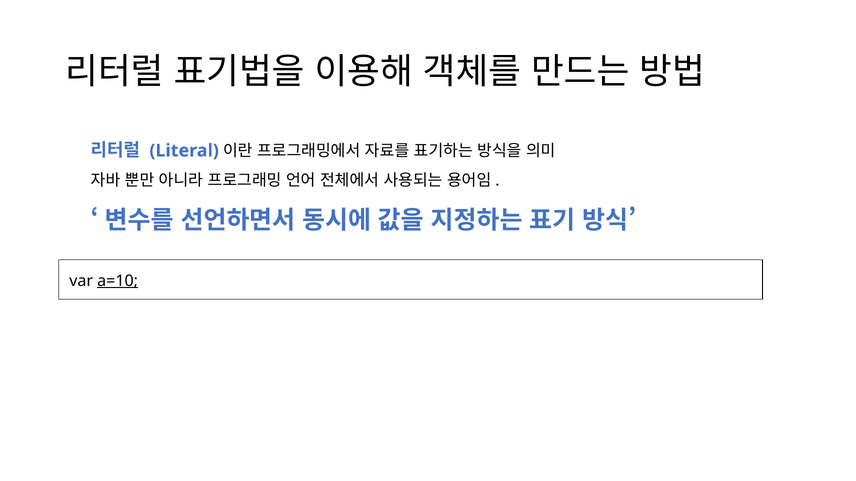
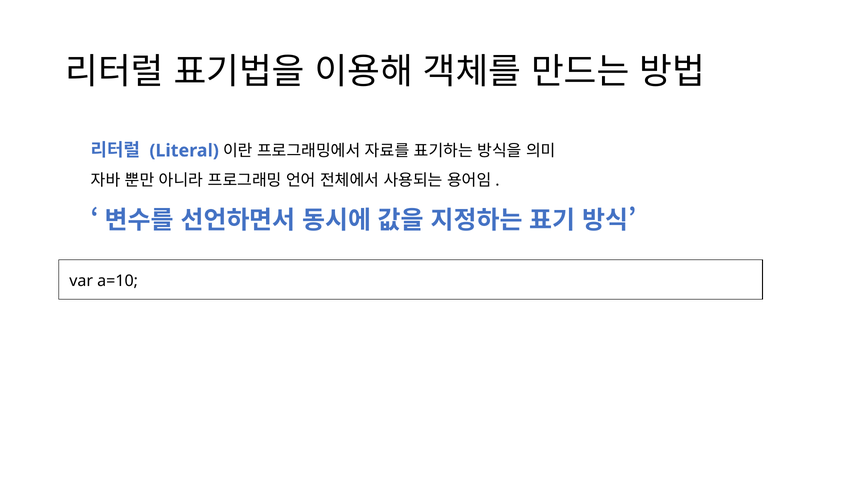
a=10 underline: present -> none (118, 281)
